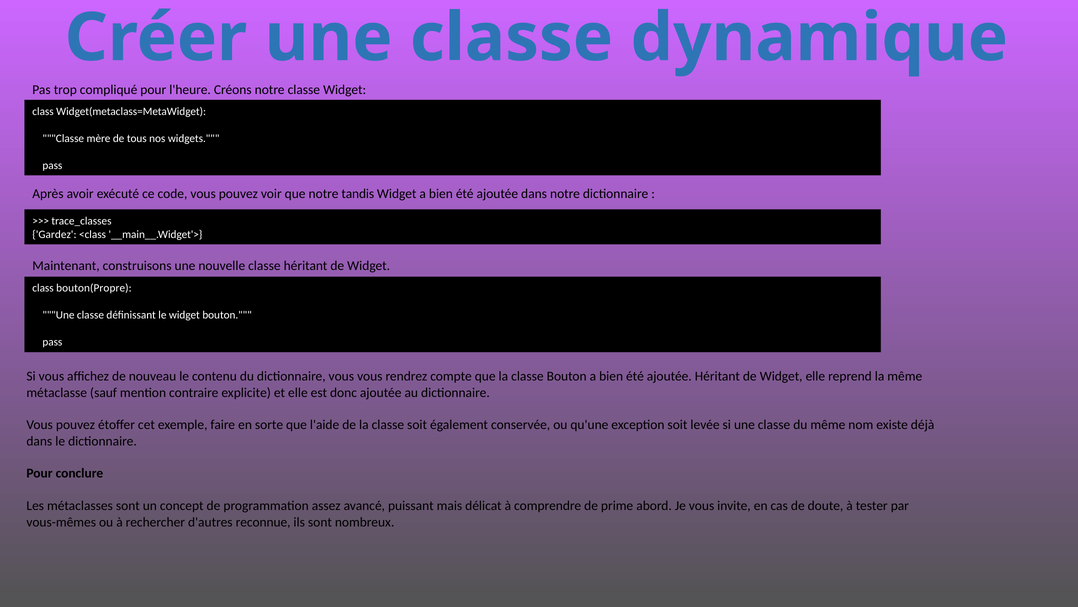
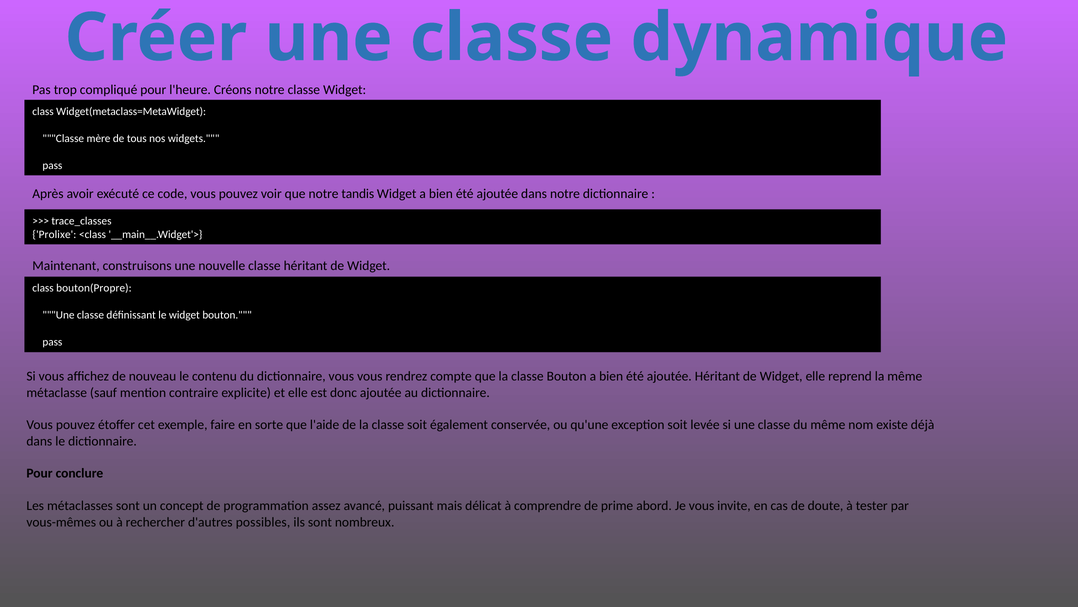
Gardez: Gardez -> Prolixe (54, 234)
reconnue: reconnue -> possibles (263, 522)
